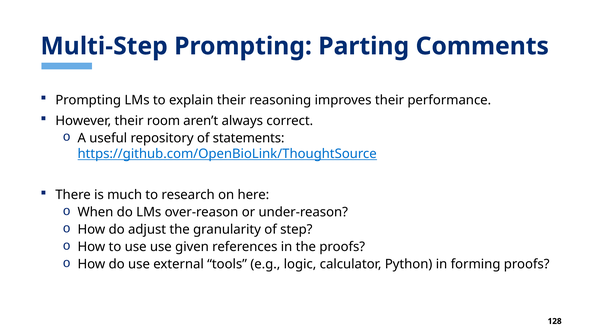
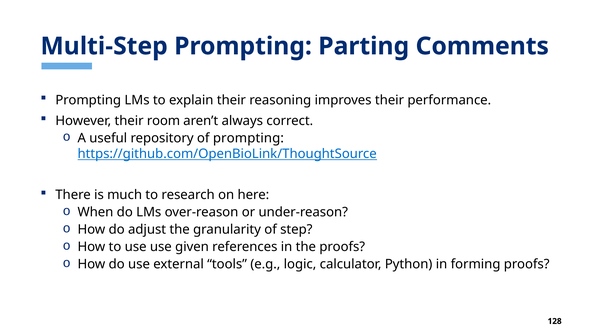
of statements: statements -> prompting (248, 138)
